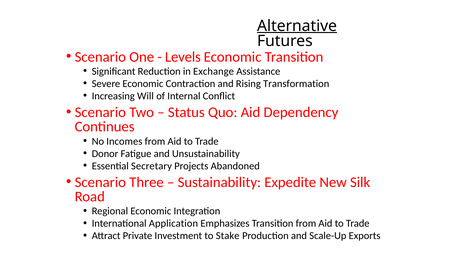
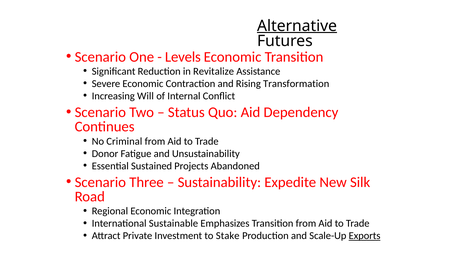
Exchange: Exchange -> Revitalize (214, 71)
Incomes: Incomes -> Criminal (124, 141)
Secretary: Secretary -> Sustained (152, 166)
Application: Application -> Sustainable (173, 223)
Exports underline: none -> present (365, 235)
